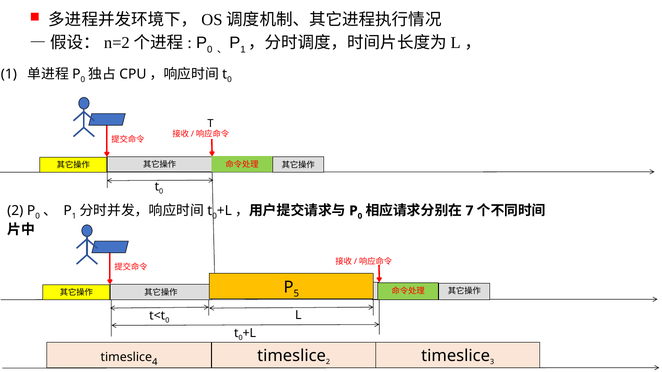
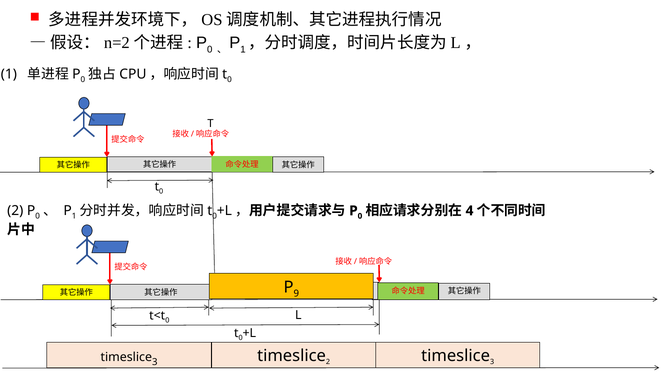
7: 7 -> 4 (469, 211)
5: 5 -> 9 (296, 294)
4: 4 -> 3 (155, 363)
